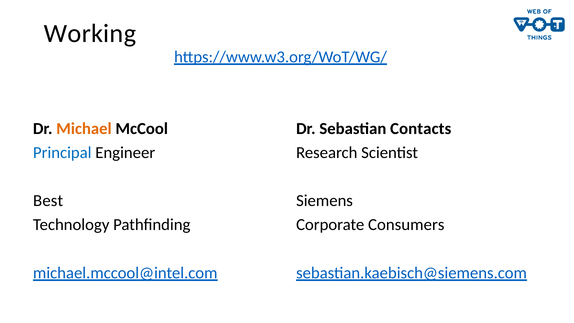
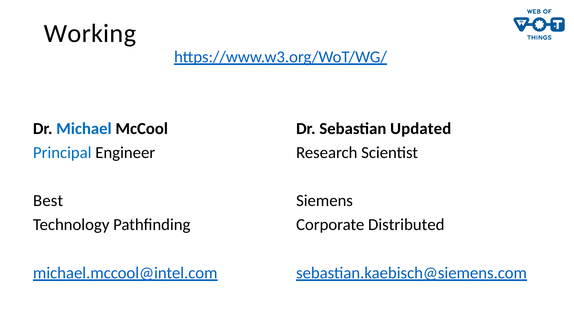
Michael colour: orange -> blue (84, 128)
Contacts: Contacts -> Updated (421, 128)
Consumers: Consumers -> Distributed (406, 225)
